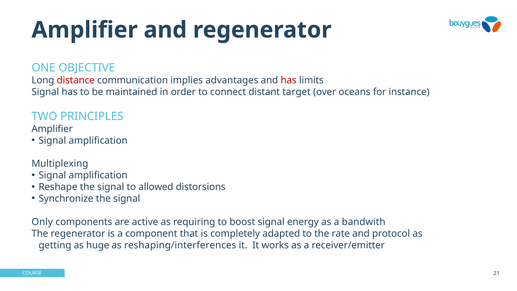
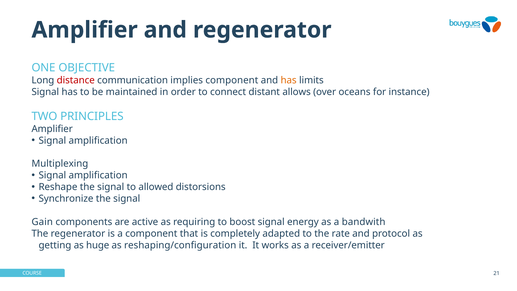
implies advantages: advantages -> component (232, 80)
has colour: red -> orange (289, 80)
target: target -> allows (297, 92)
Only: Only -> Gain (42, 222)
reshaping/interferences: reshaping/interferences -> reshaping/configuration (180, 245)
